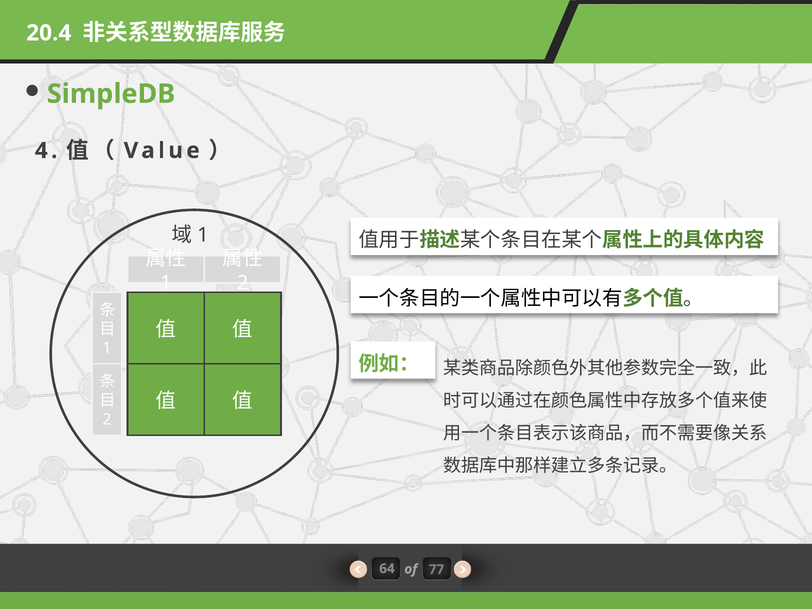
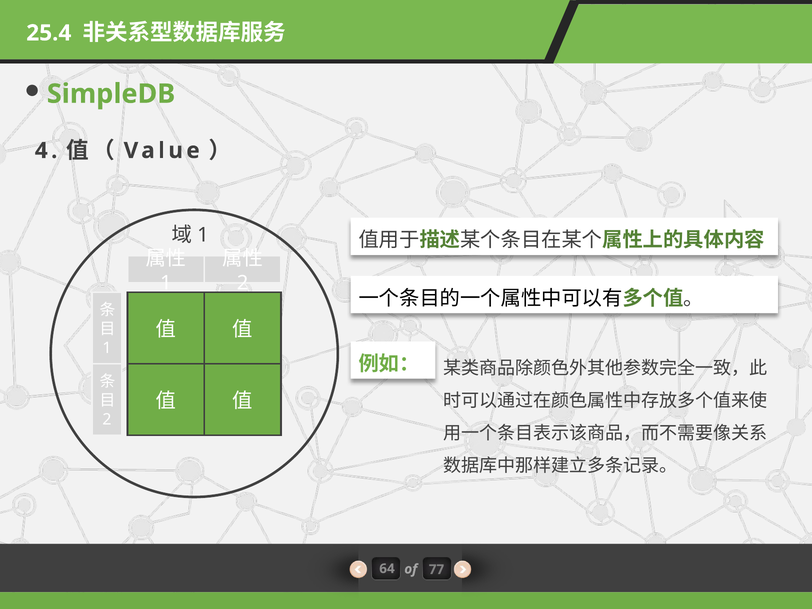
20.4: 20.4 -> 25.4 (49, 33)
